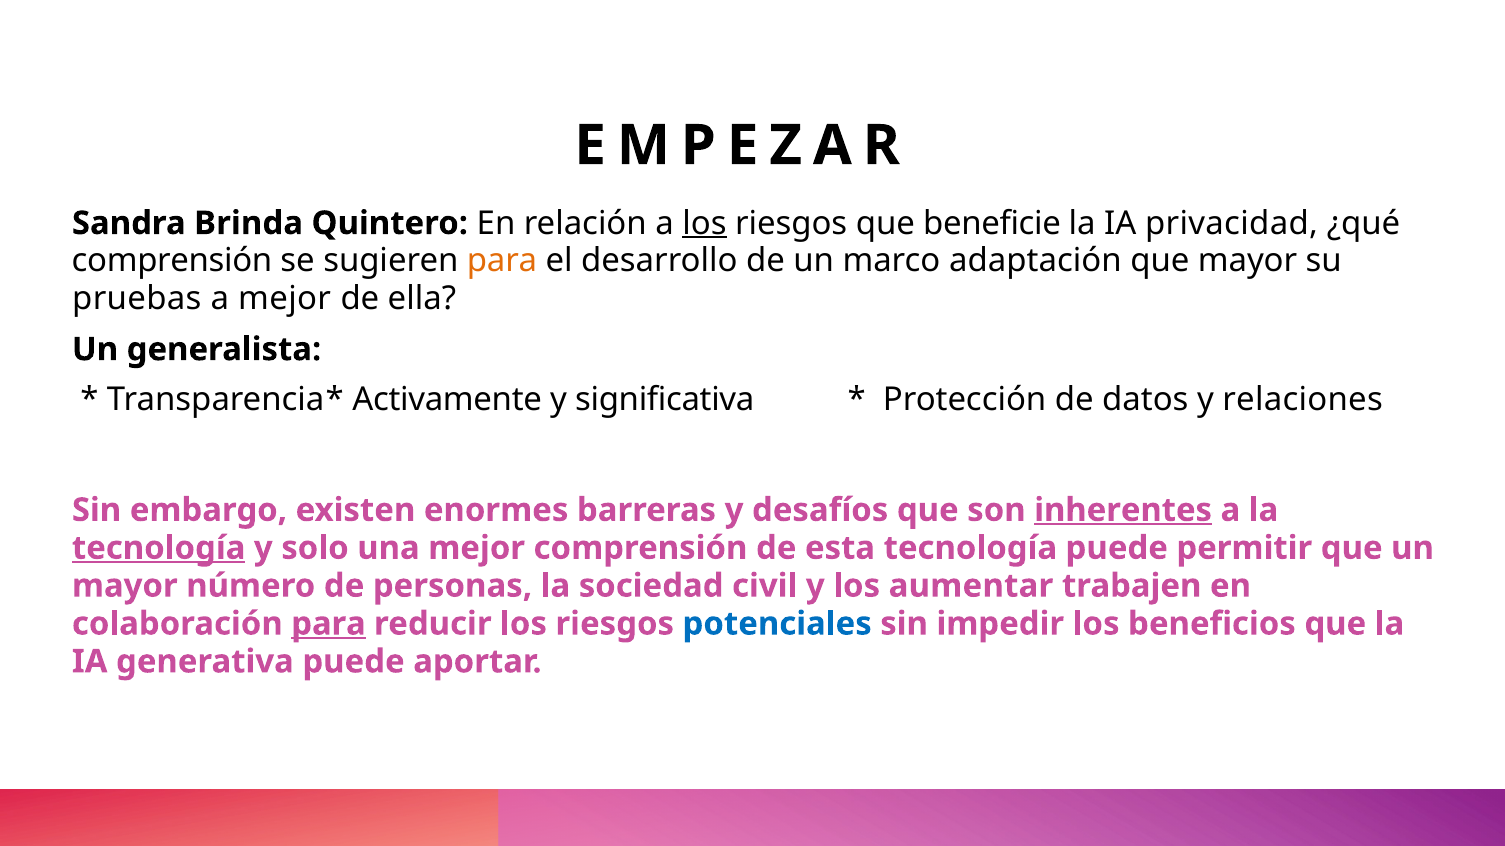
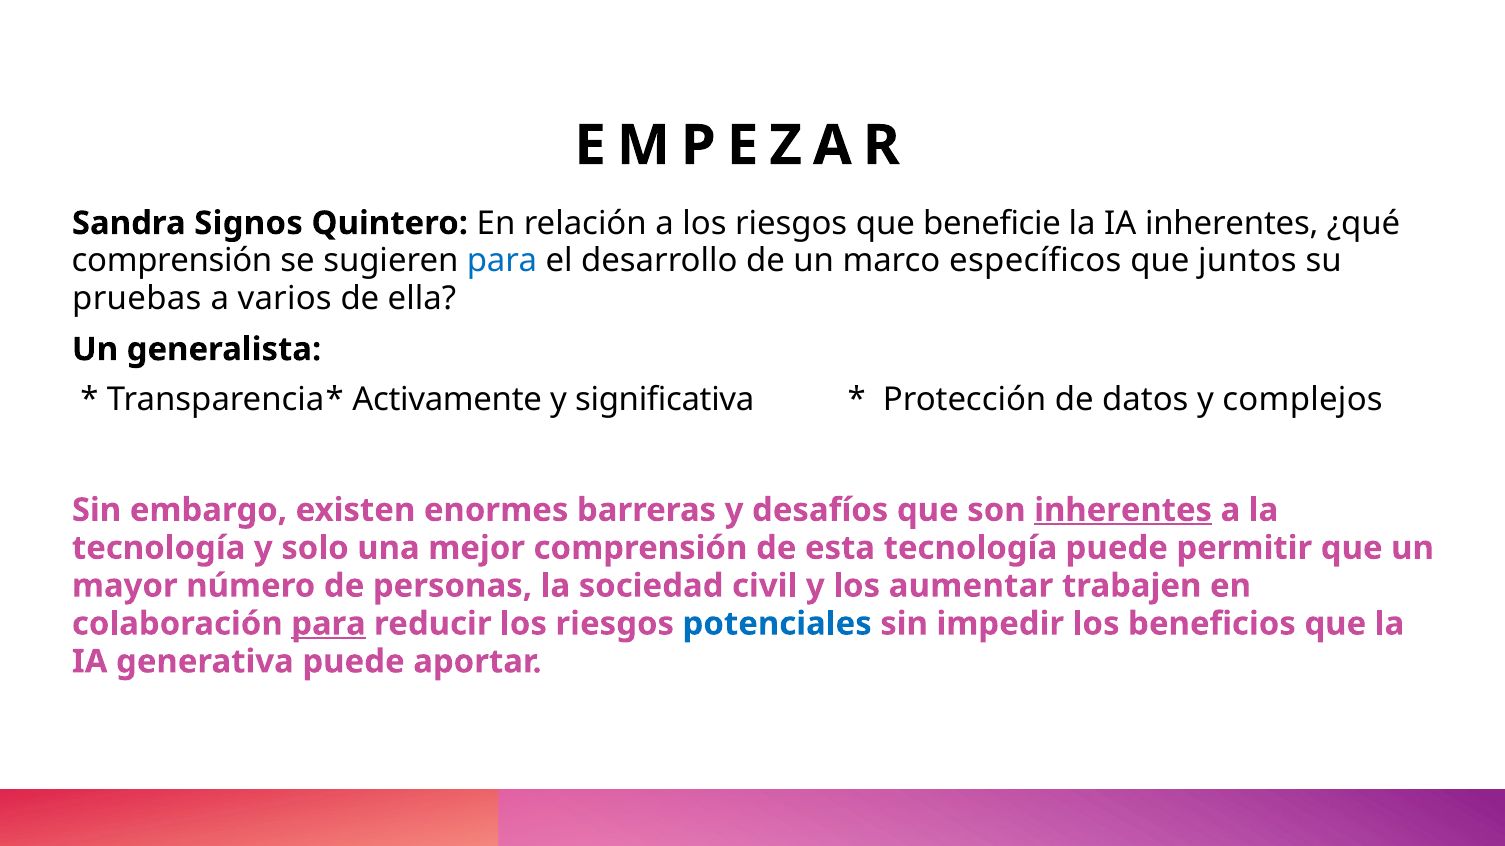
Brinda: Brinda -> Signos (249, 223)
los underline: present -> none (704, 223)
IA privacidad: privacidad -> inherentes (1232, 223)
para colour: orange -> blue (502, 261)
adaptación: adaptación -> específicos (1035, 261)
que mayor: mayor -> juntos (1247, 261)
a mejor: mejor -> varios (285, 299)
relaciones: relaciones -> complejos (1303, 400)
tecnología underline: present -> none (159, 548)
